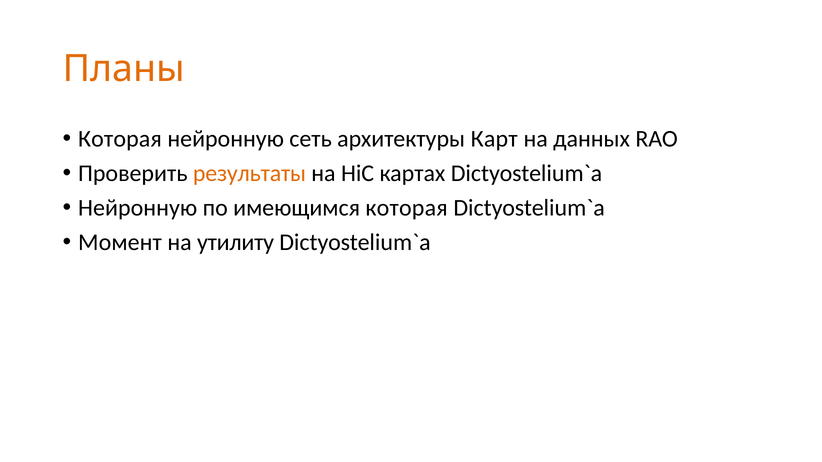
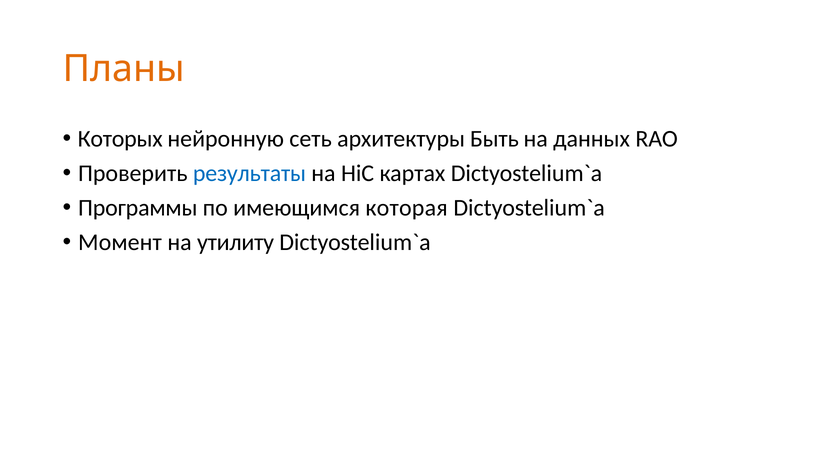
Которая: Которая -> Которых (120, 139)
Карт: Карт -> Быть (494, 139)
результаты colour: orange -> blue (250, 173)
Нейронную: Нейронную -> Программы (138, 208)
